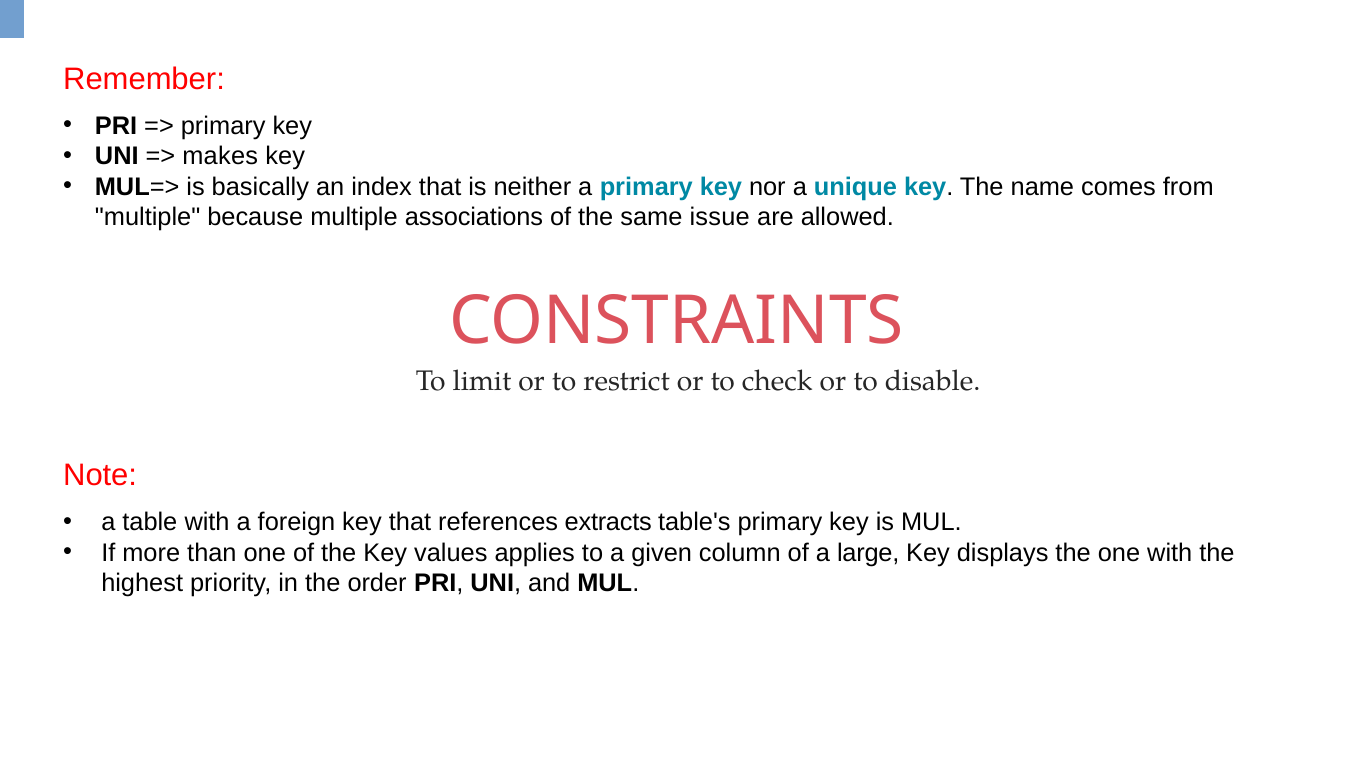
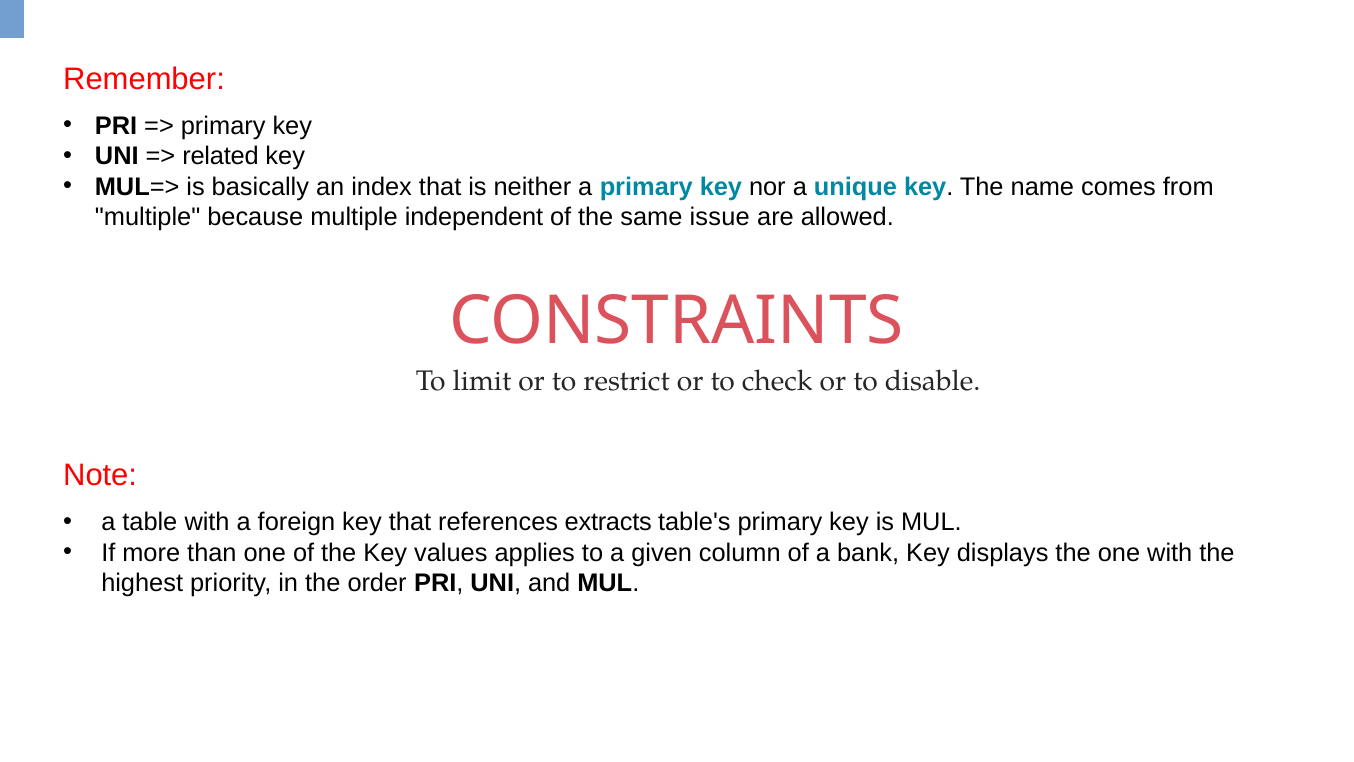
makes: makes -> related (220, 156)
associations: associations -> independent (474, 217)
large: large -> bank (868, 553)
